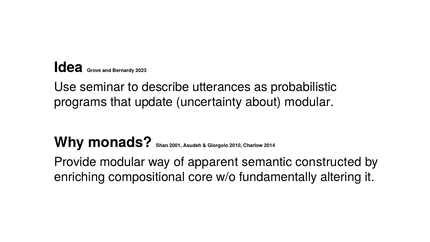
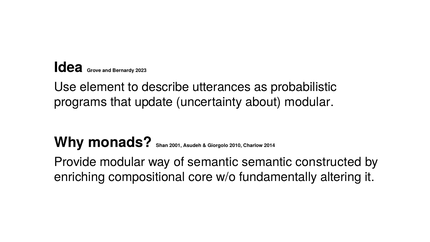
seminar: seminar -> element (102, 87)
of apparent: apparent -> semantic (213, 162)
